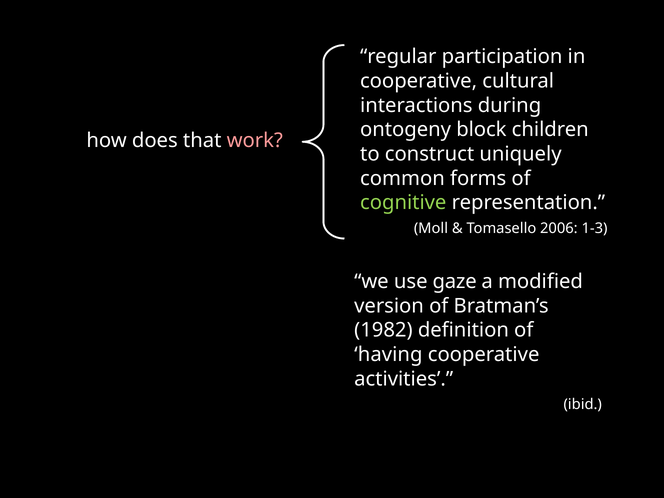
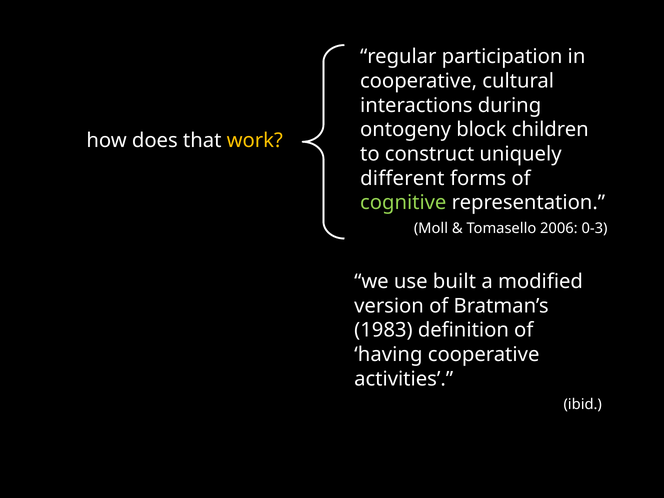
work colour: pink -> yellow (255, 140)
common: common -> different (402, 178)
1-3: 1-3 -> 0-3 (594, 228)
gaze: gaze -> built (454, 282)
1982: 1982 -> 1983 (383, 330)
